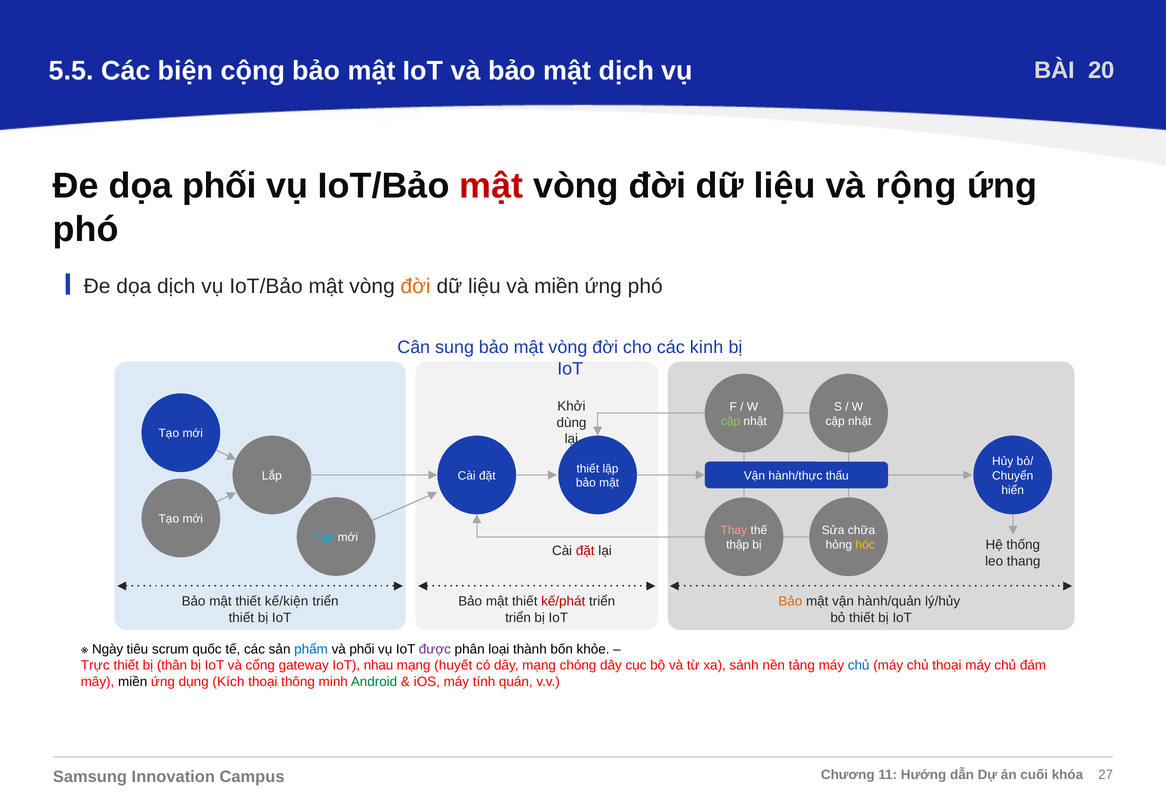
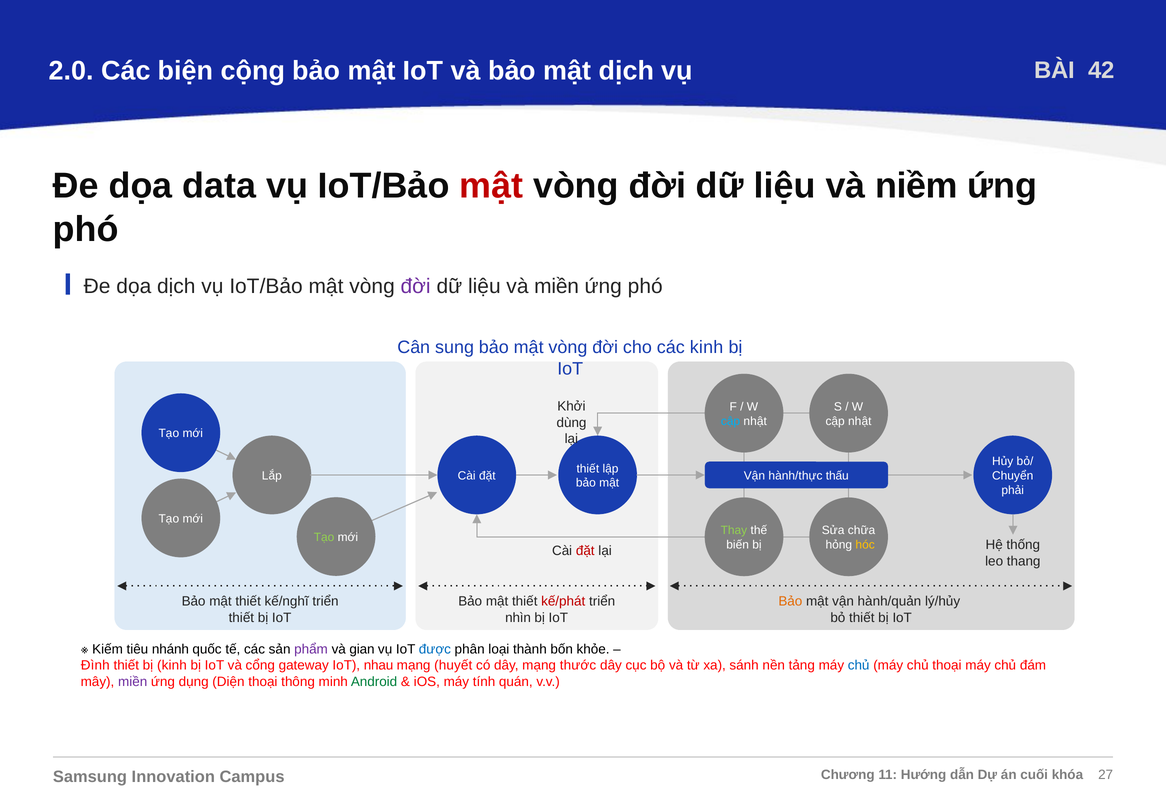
5.5: 5.5 -> 2.0 (71, 71)
20: 20 -> 42 (1101, 71)
dọa phối: phối -> data (219, 186)
rộng: rộng -> niềm (917, 186)
đời colour: orange -> purple (416, 286)
cập colour: light green -> light blue (731, 421)
hiển: hiển -> phải (1013, 490)
Thay colour: pink -> light green (734, 530)
Tạo colour: light blue -> light green (324, 537)
thập: thập -> biến (738, 544)
kế/kiện: kế/kiện -> kế/nghĩ (287, 601)
triển: triển -> nhìn (518, 617)
Ngày: Ngày -> Kiếm (108, 649)
scrum: scrum -> nhánh (170, 649)
phẩm colour: blue -> purple (311, 649)
và phối: phối -> gian (362, 649)
được colour: purple -> blue (435, 649)
Trực: Trực -> Đình (95, 665)
bị thân: thân -> kinh (172, 665)
chóng: chóng -> thước (578, 665)
miền colour: black -> purple (133, 681)
Kích: Kích -> Diện (228, 681)
